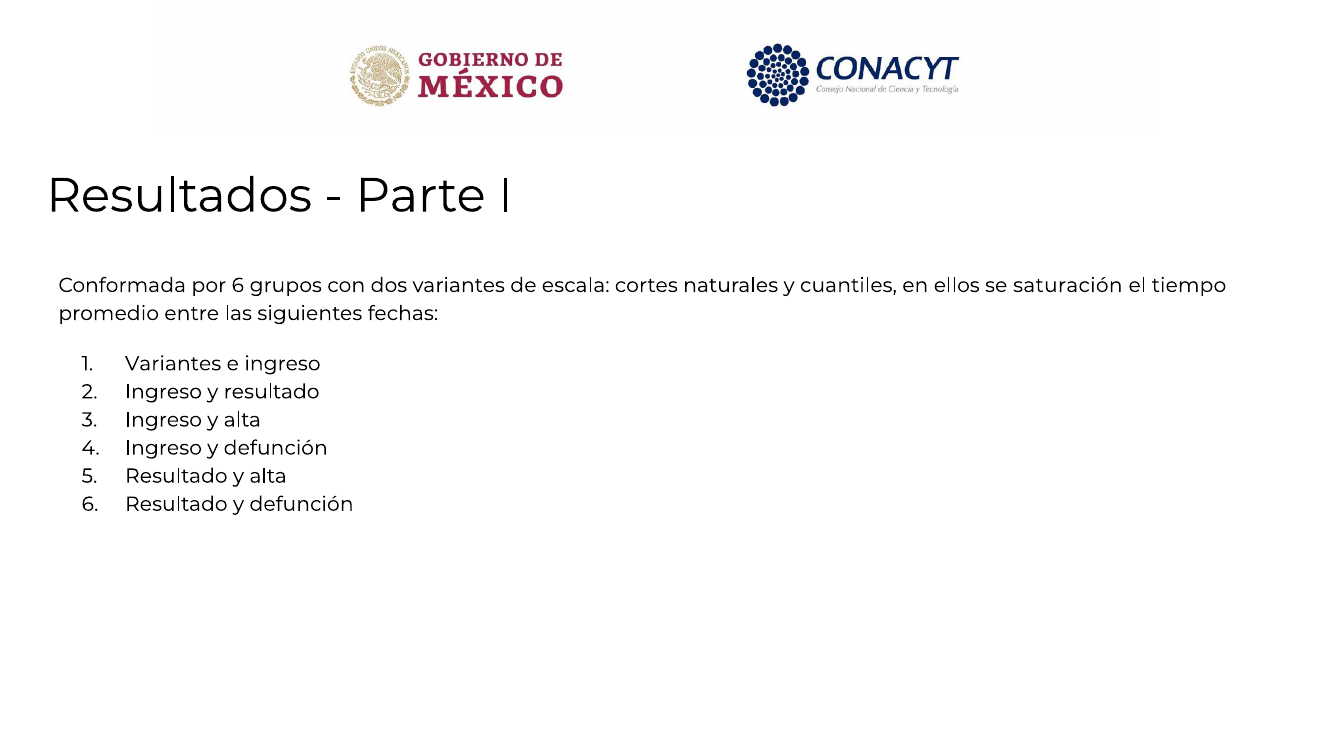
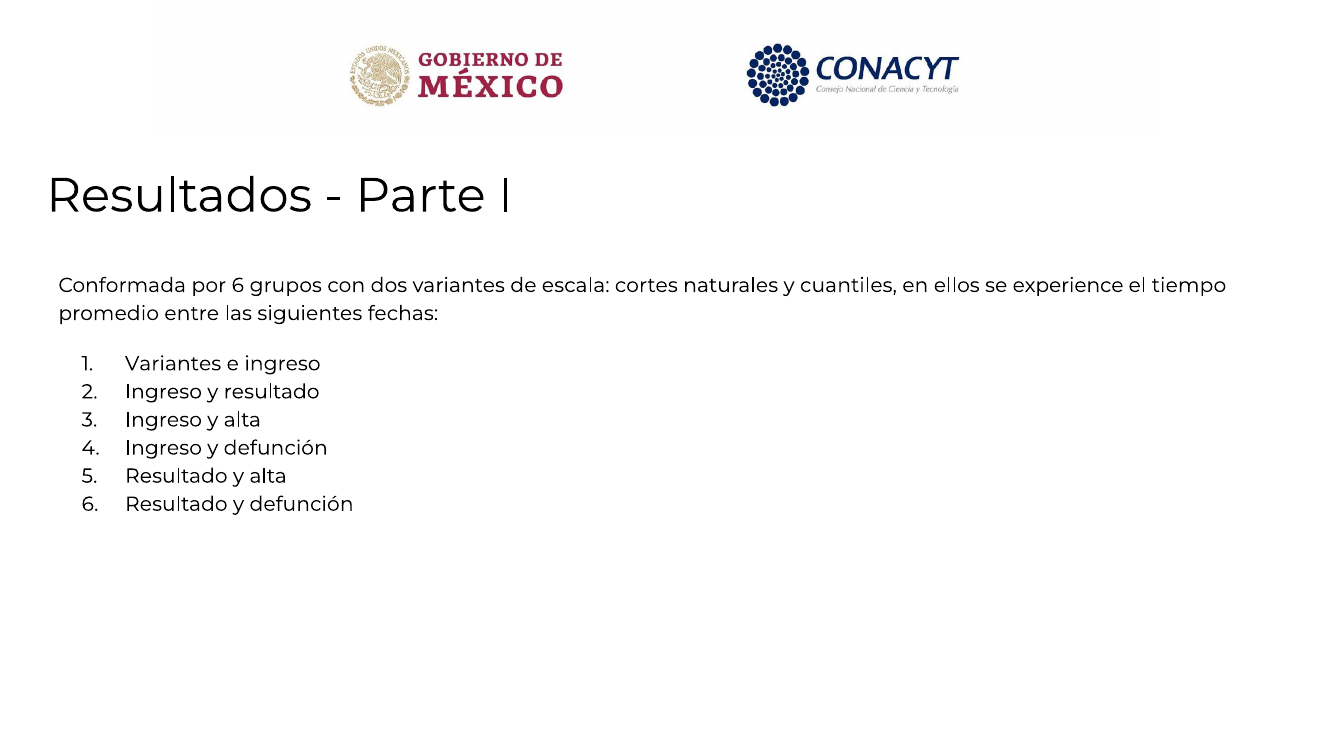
saturación: saturación -> experience (1068, 285)
